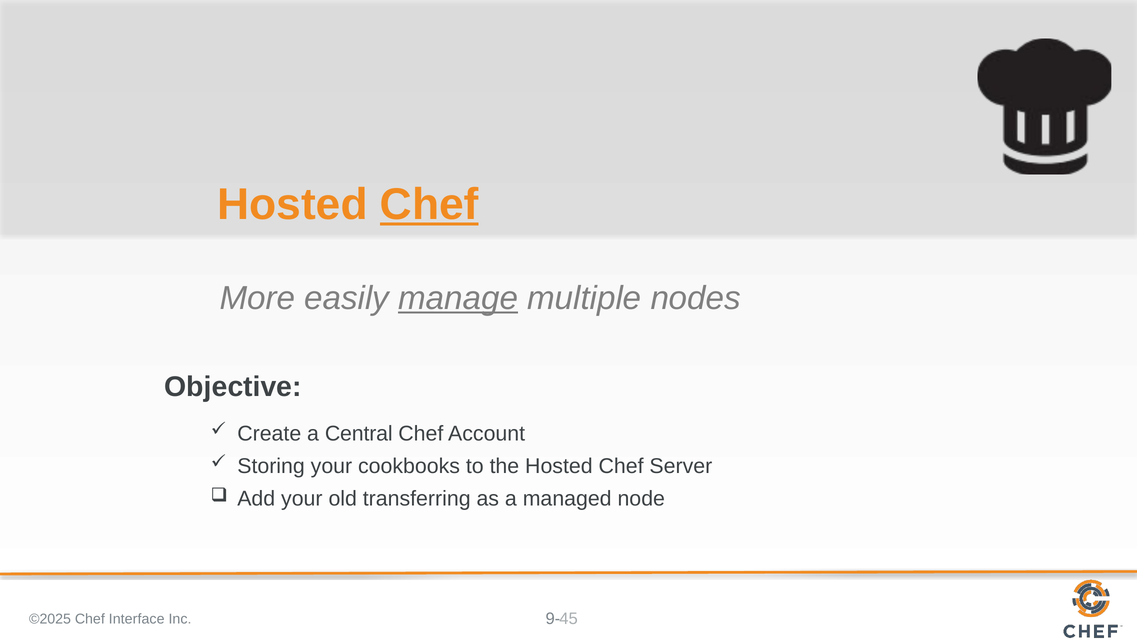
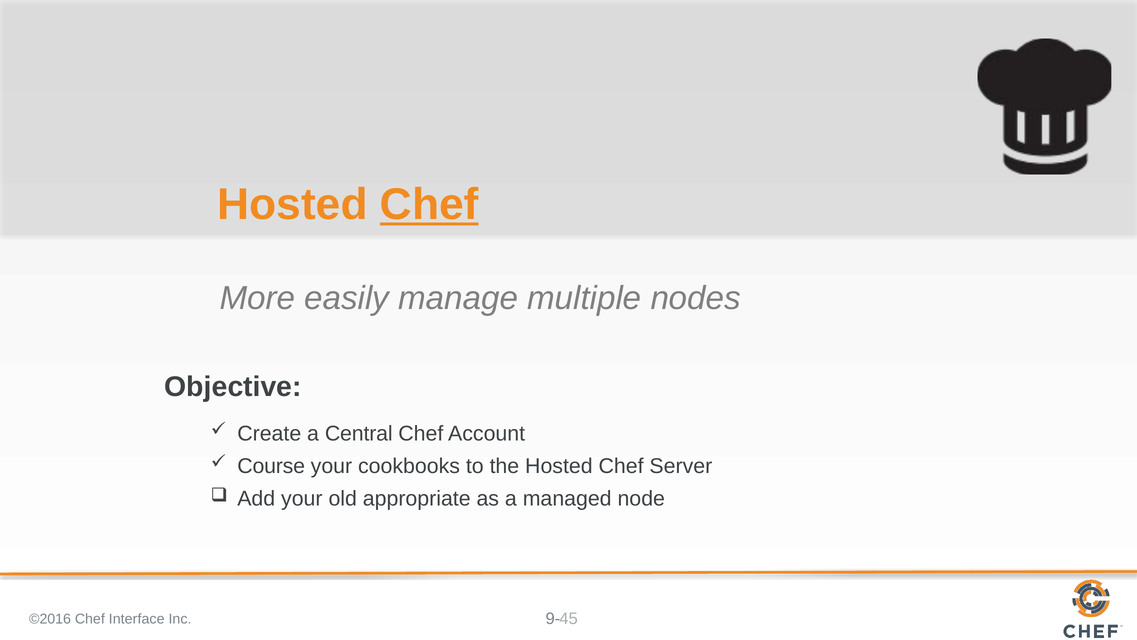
manage underline: present -> none (458, 298)
Storing: Storing -> Course (271, 466)
transferring: transferring -> appropriate (417, 499)
©2025: ©2025 -> ©2016 (50, 619)
